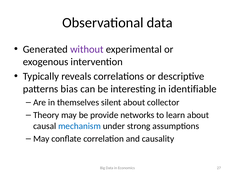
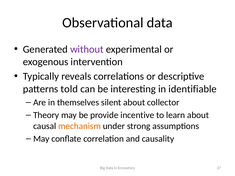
bias: bias -> told (69, 89)
networks: networks -> incentive (137, 115)
mechanism colour: blue -> orange (80, 126)
